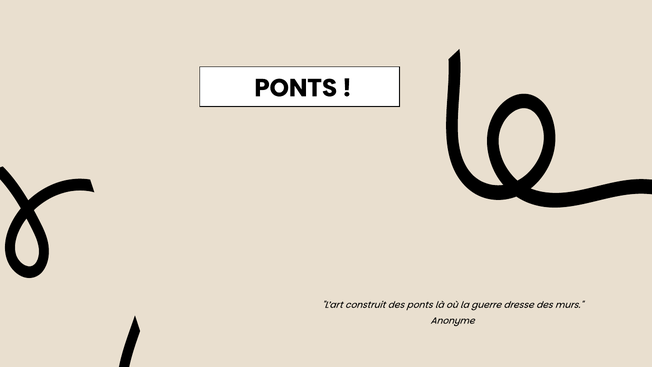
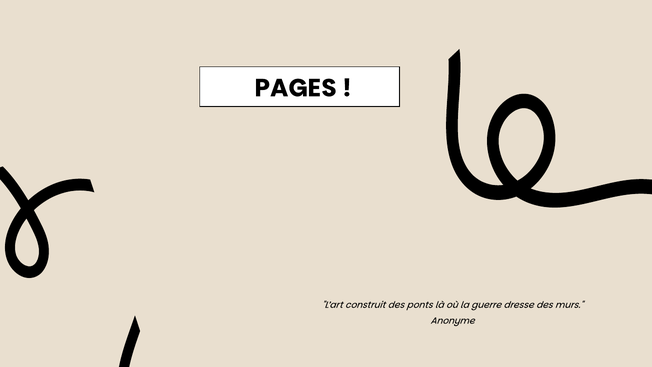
PONTS: PONTS -> PAGES (296, 88)
